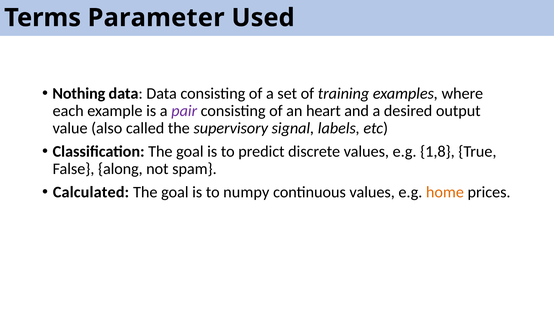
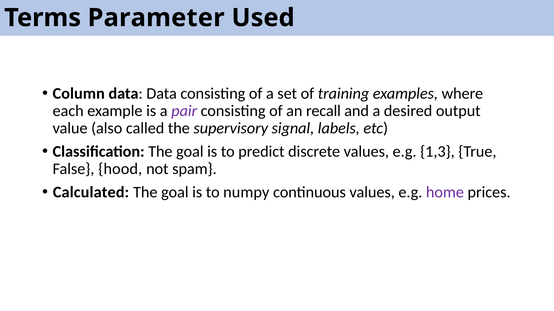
Nothing: Nothing -> Column (79, 94)
heart: heart -> recall (323, 111)
1,8: 1,8 -> 1,3 (437, 152)
along: along -> hood (120, 169)
home colour: orange -> purple (445, 192)
